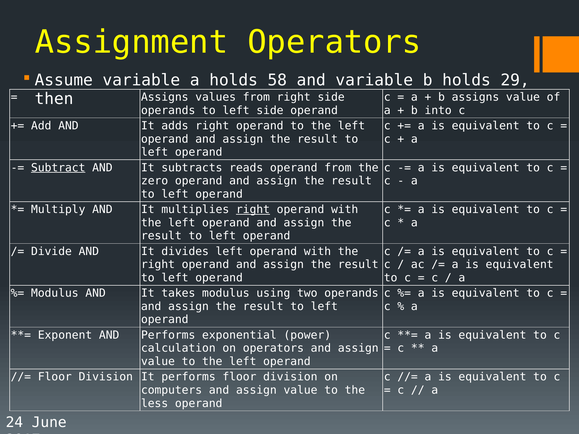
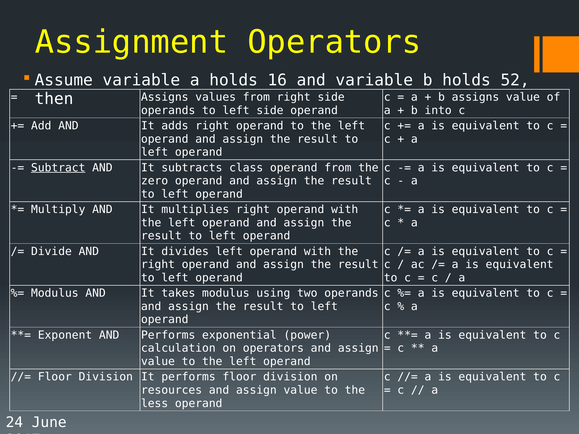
58: 58 -> 16 (277, 80)
29: 29 -> 52 (515, 80)
reads: reads -> class (246, 168)
right underline: present -> none (253, 210)
computers: computers -> resources (172, 390)
